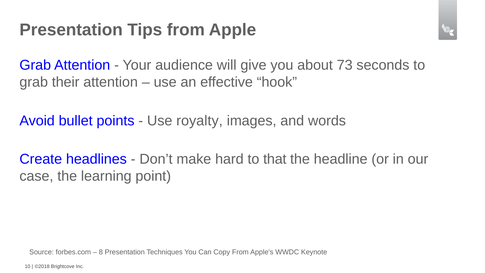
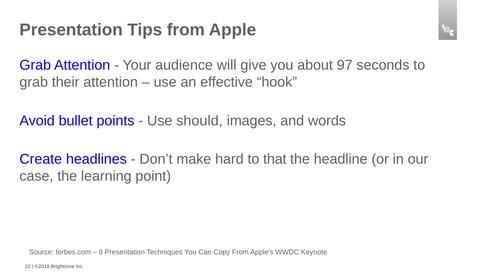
73: 73 -> 97 (345, 65)
royalty: royalty -> should (199, 121)
